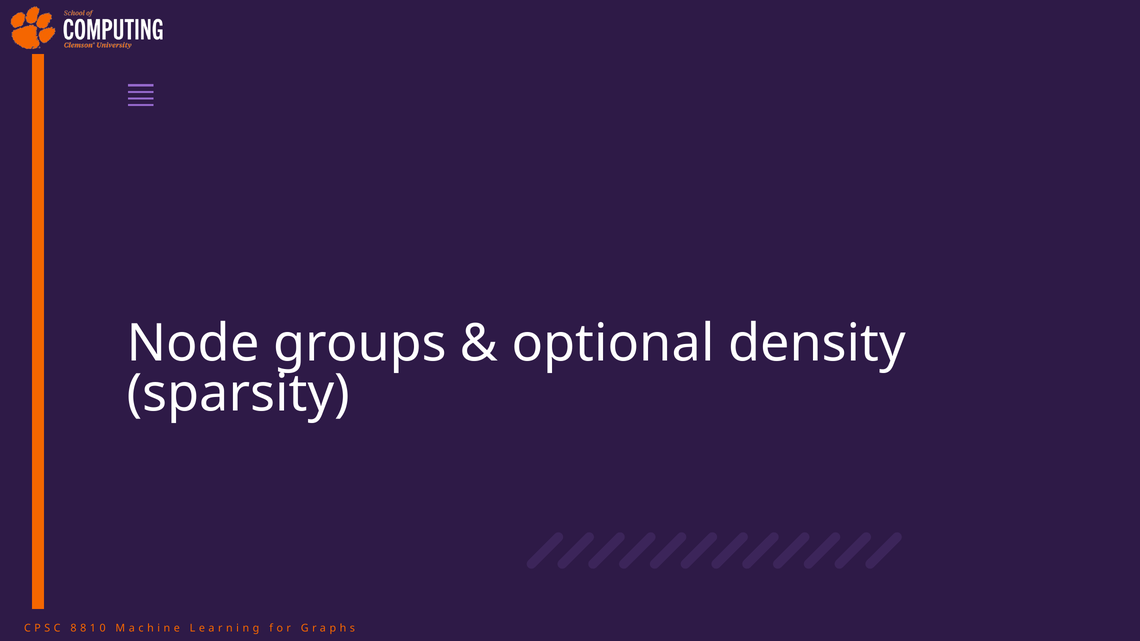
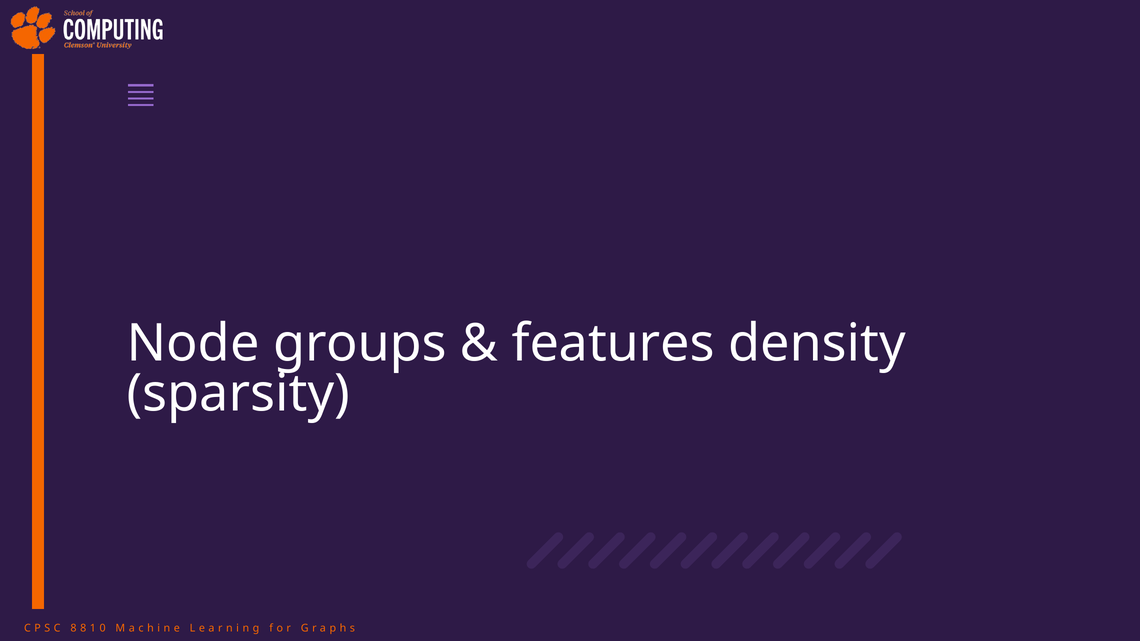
optional: optional -> features (613, 344)
